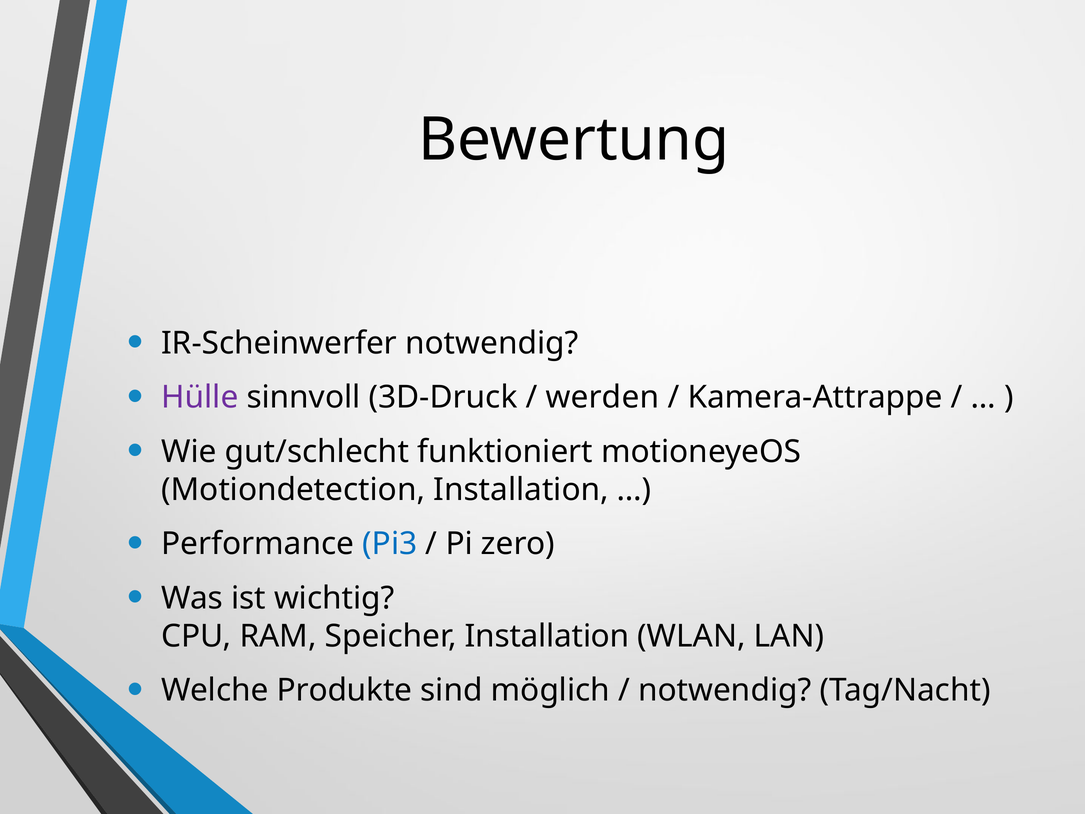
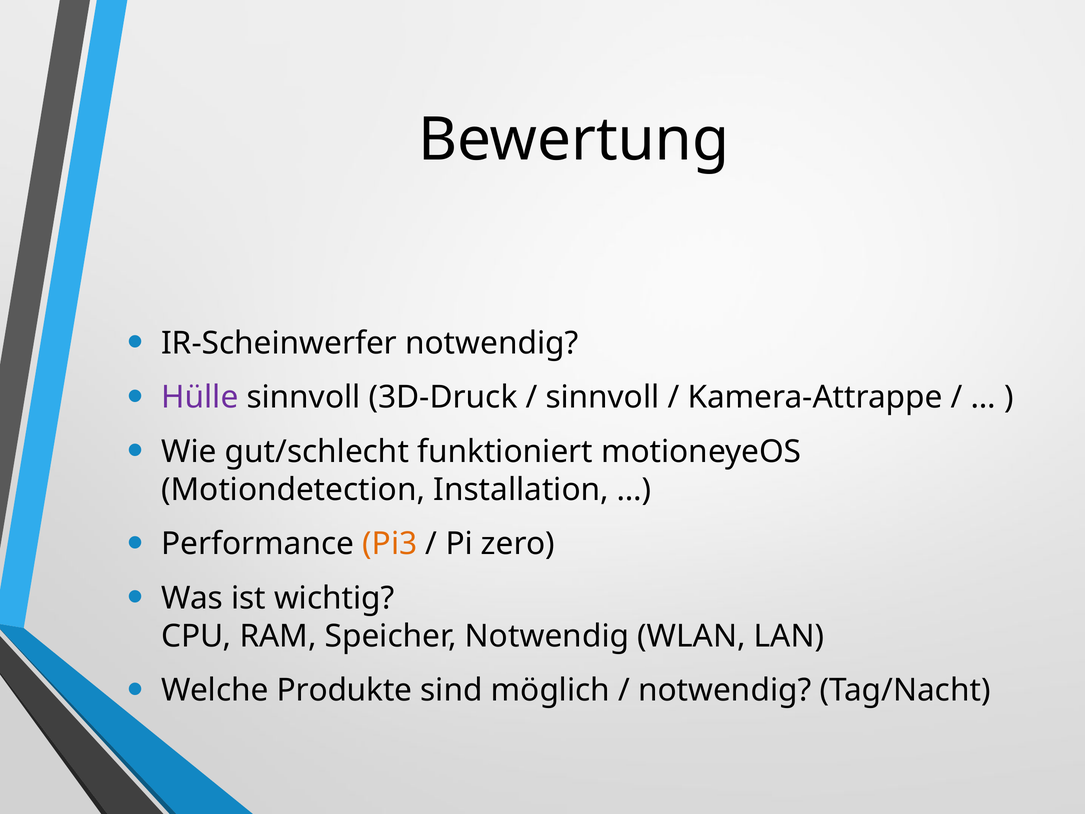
werden: werden -> sinnvoll (602, 397)
Pi3 colour: blue -> orange (390, 544)
Speicher Installation: Installation -> Notwendig (547, 636)
